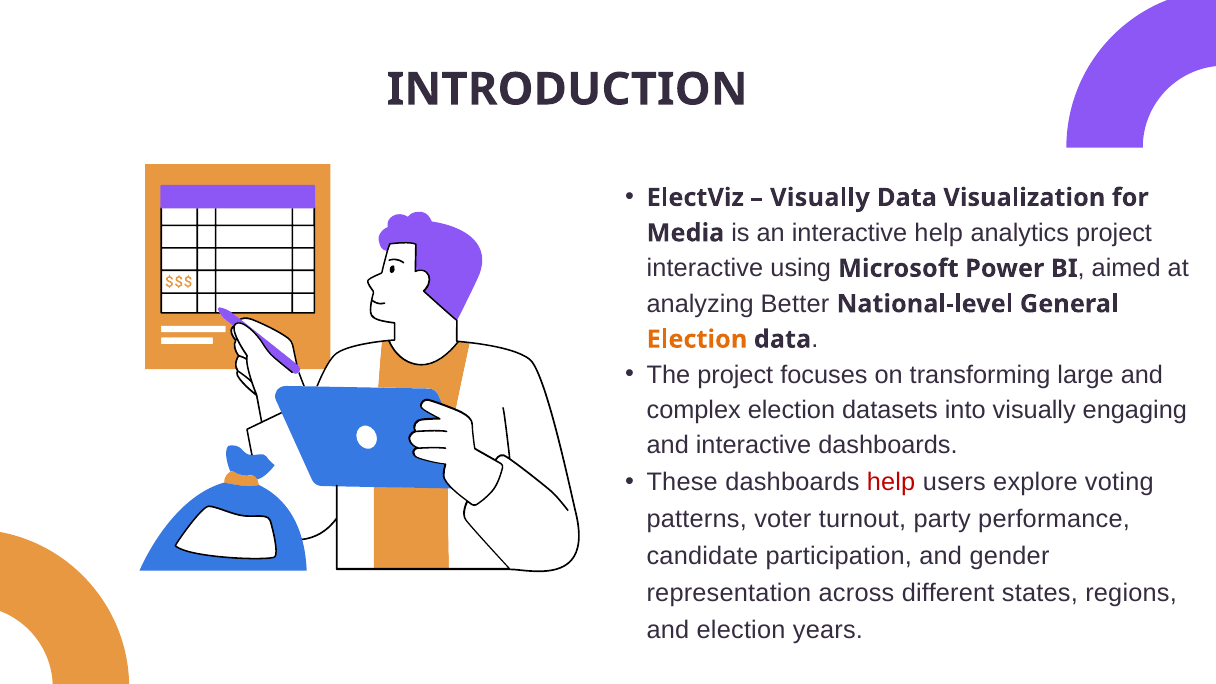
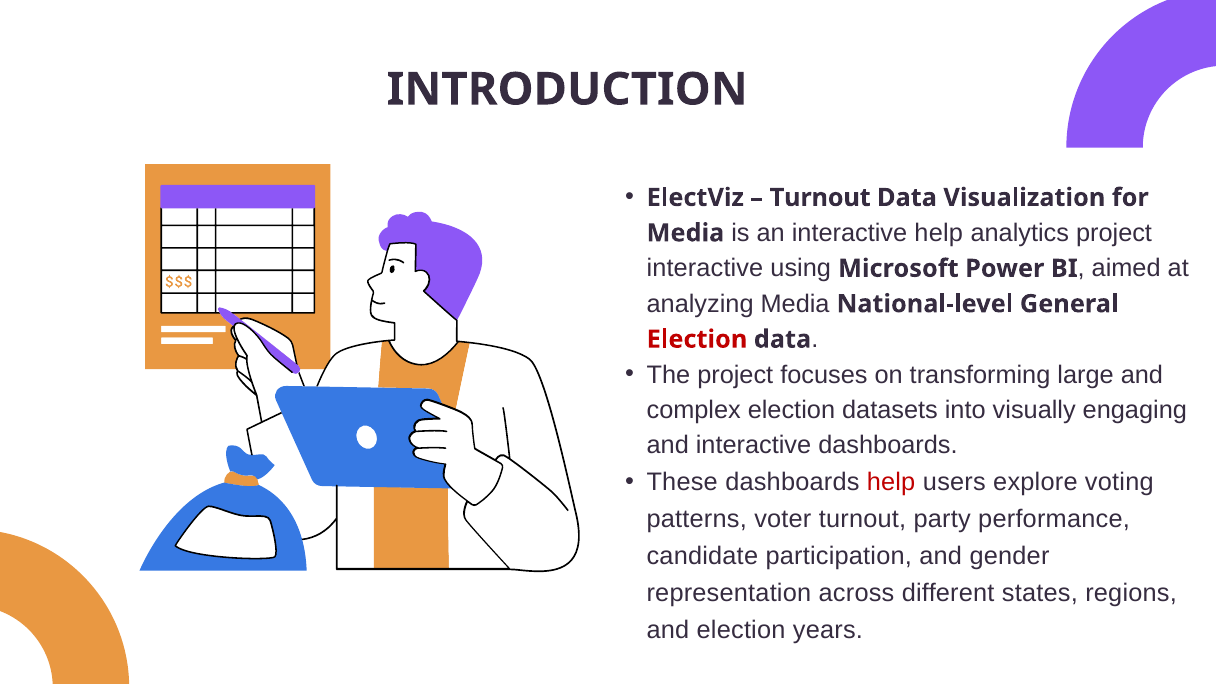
Visually: Visually -> Turnout (820, 198)
analyzing Better: Better -> Media (795, 304)
Election colour: orange -> red (697, 339)
